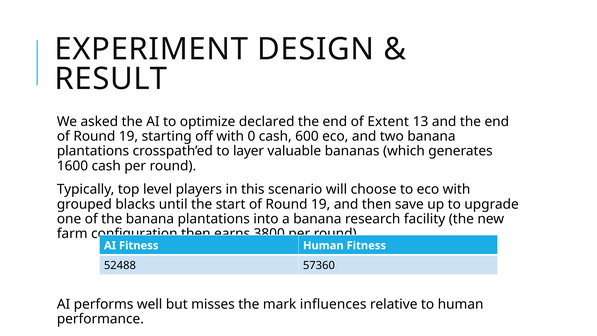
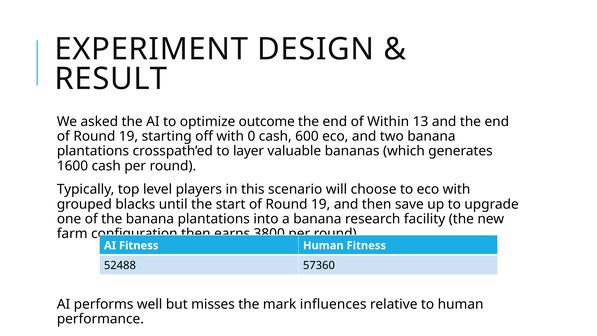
declared: declared -> outcome (267, 121)
Extent: Extent -> Within (388, 121)
